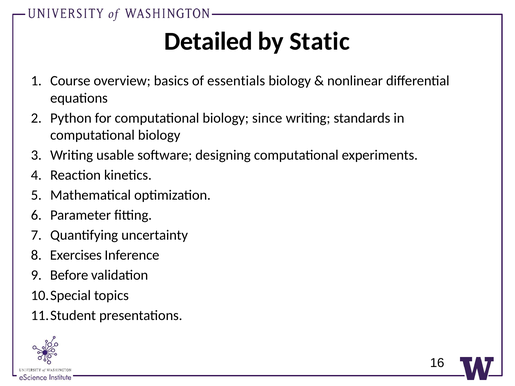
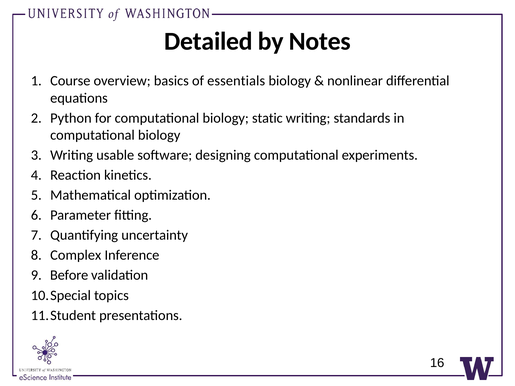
Static: Static -> Notes (320, 41)
since: since -> static (267, 118)
Exercises: Exercises -> Complex (76, 255)
